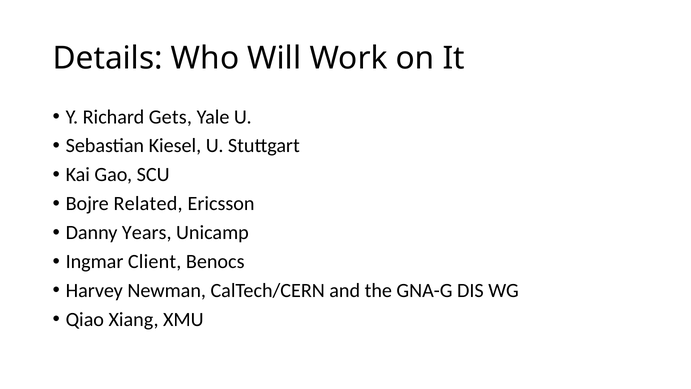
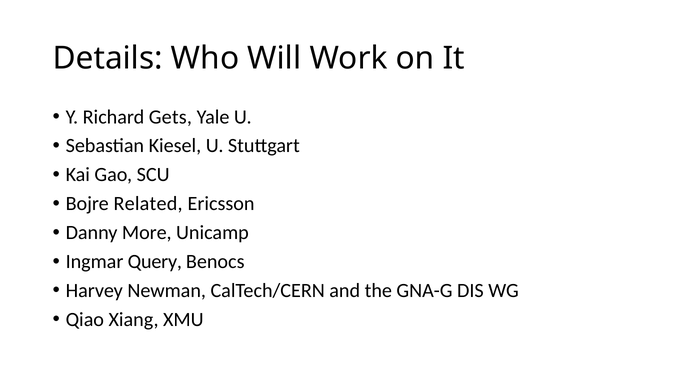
Years: Years -> More (147, 233)
Client: Client -> Query (155, 261)
